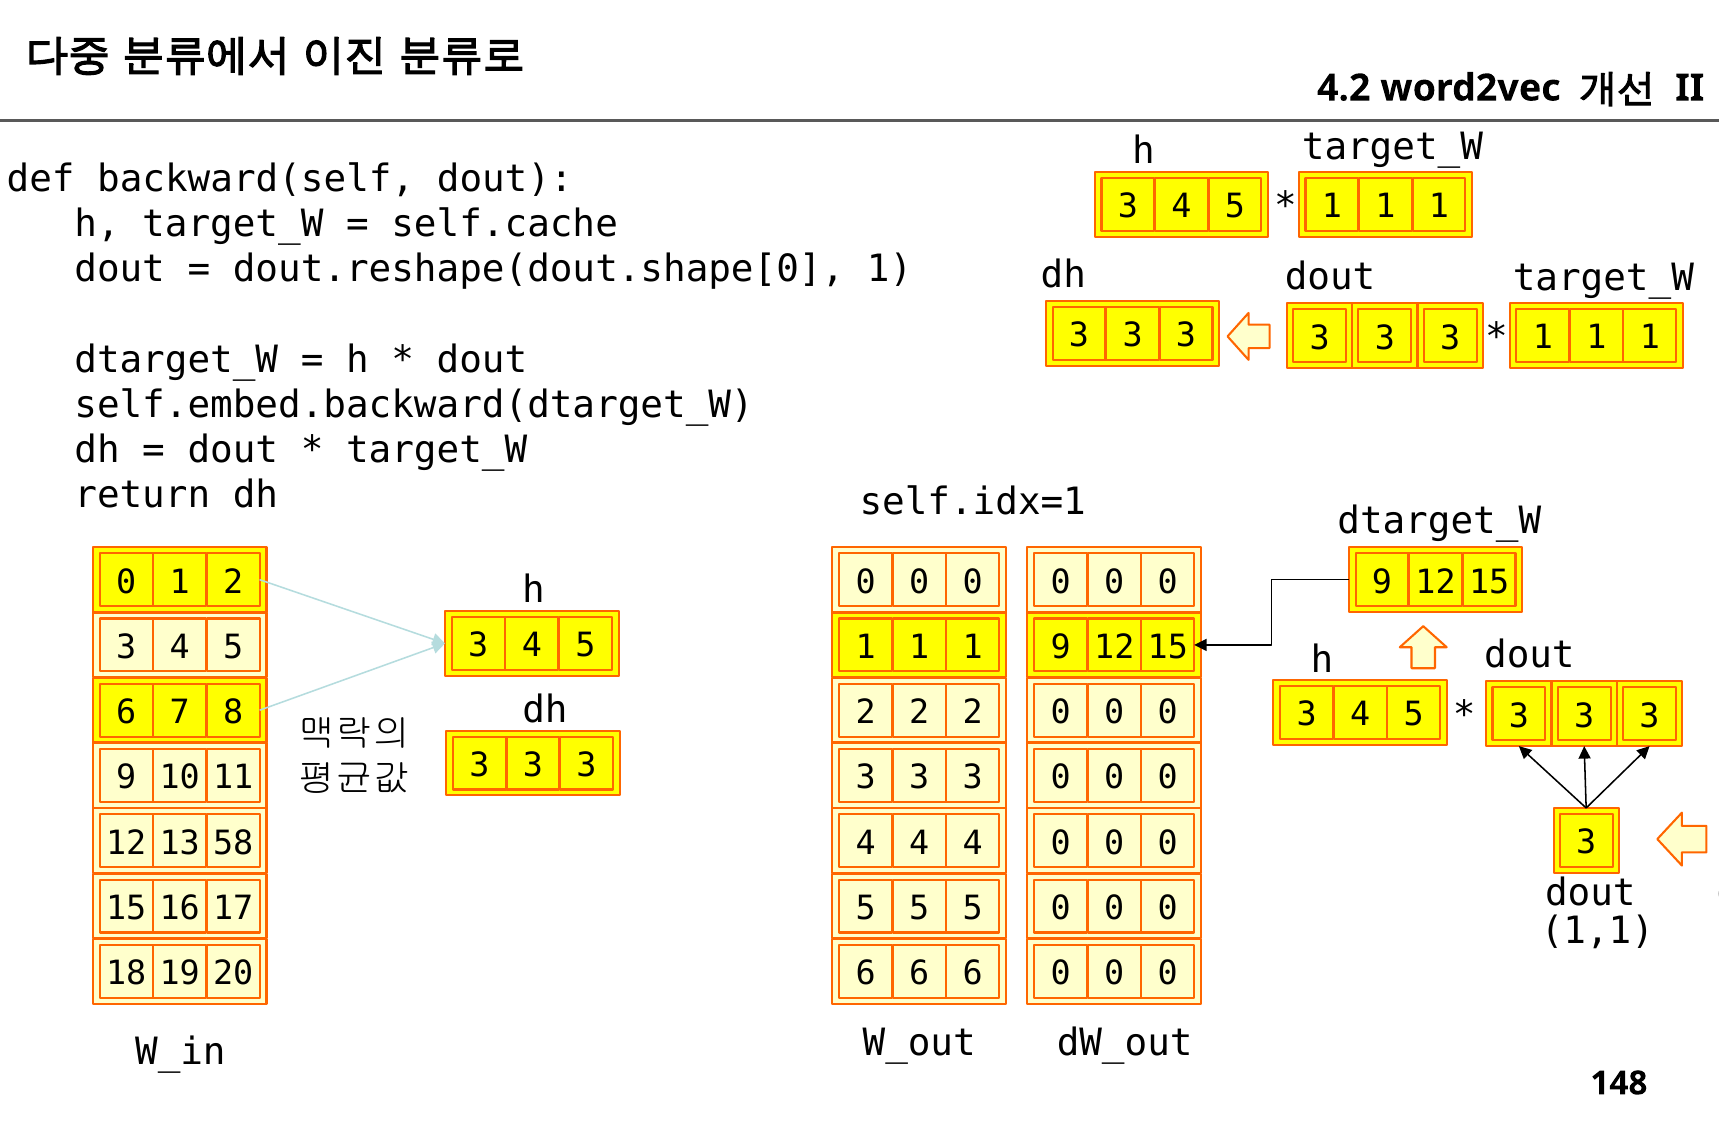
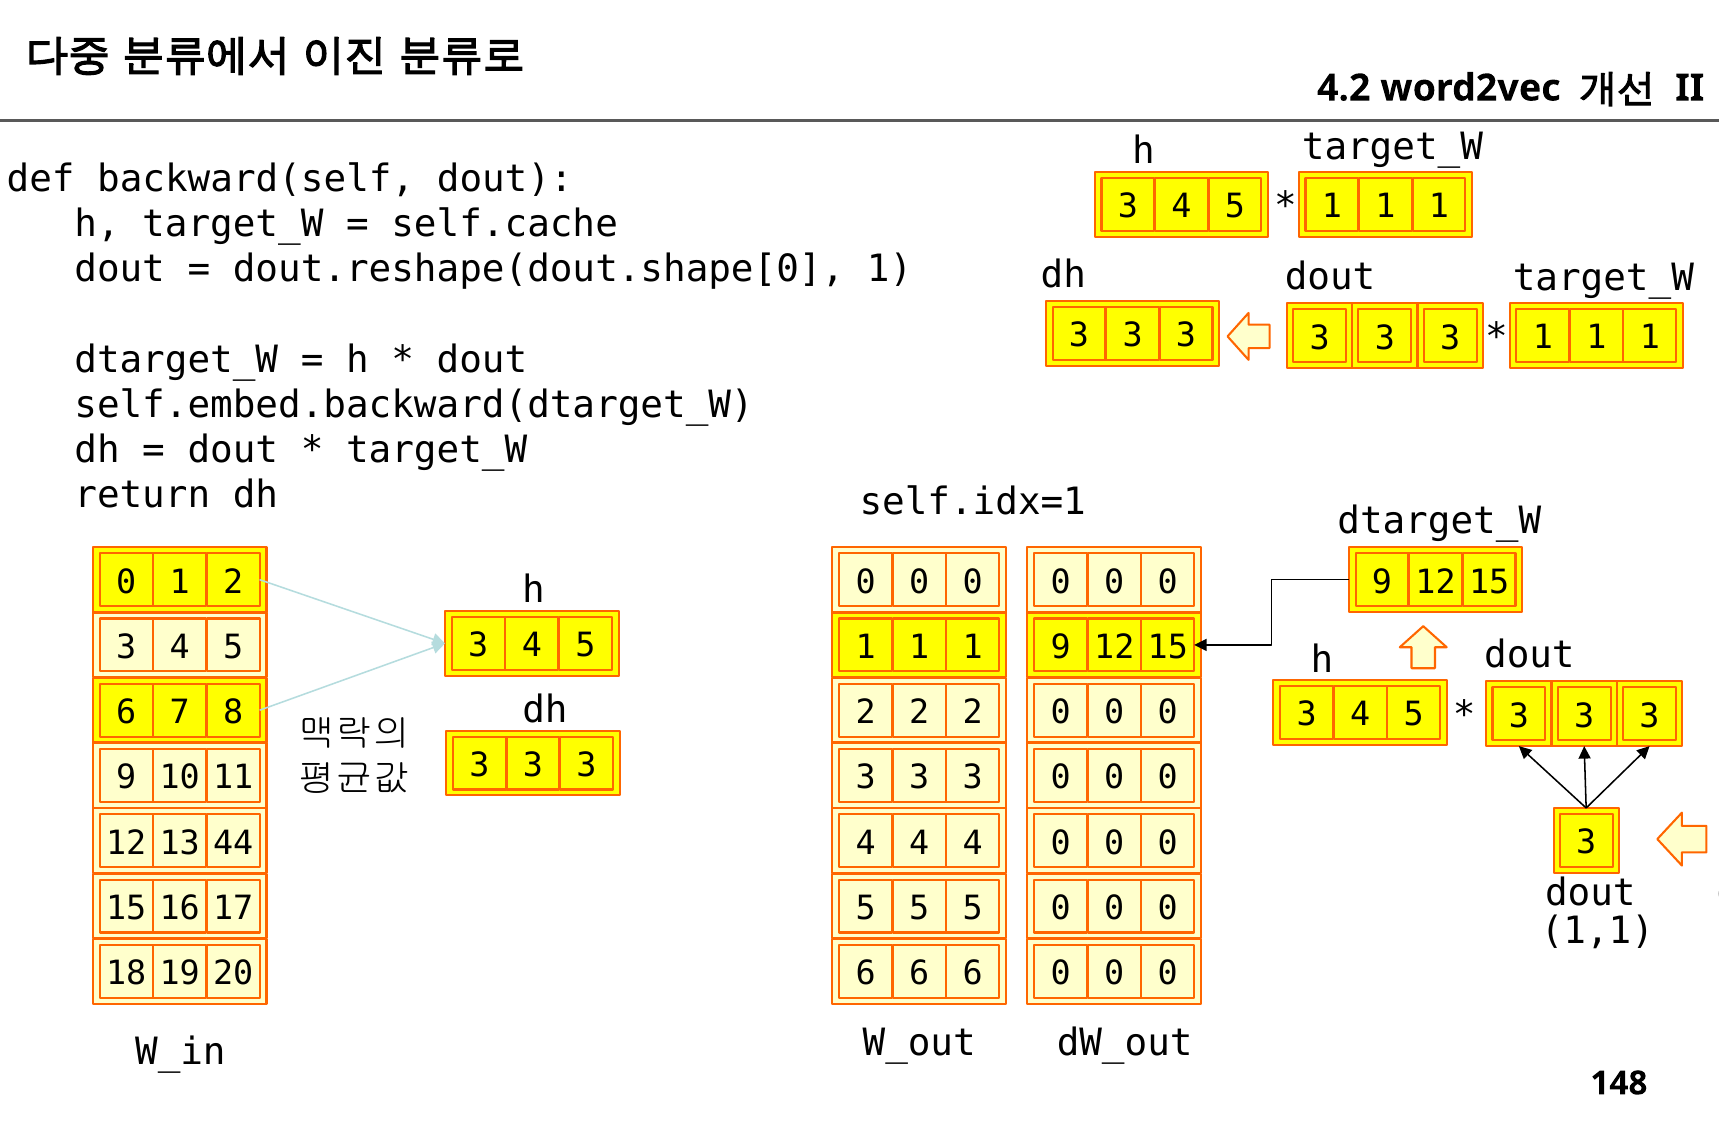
58: 58 -> 44 (233, 843)
